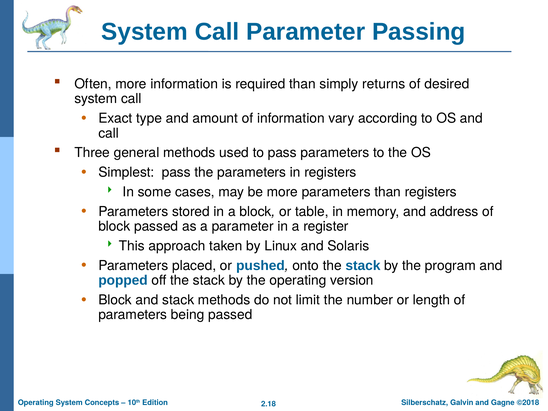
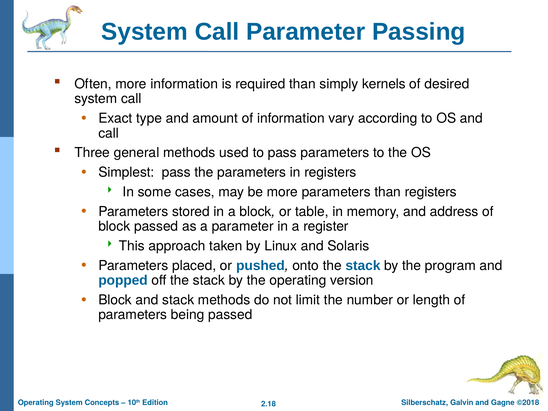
returns: returns -> kernels (384, 84)
